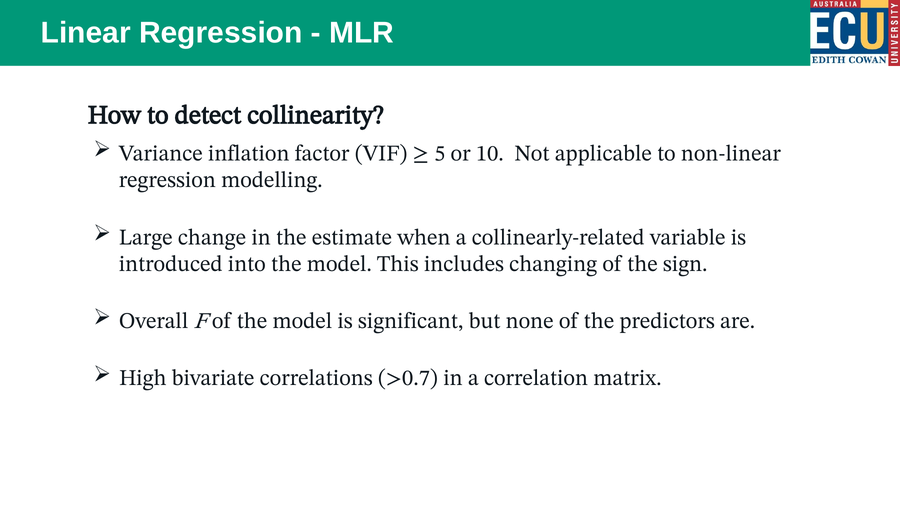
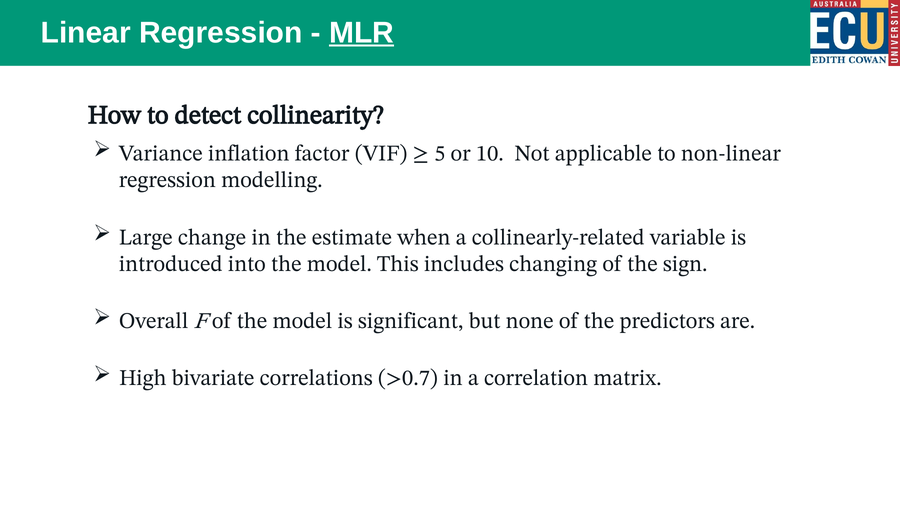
MLR underline: none -> present (362, 33)
